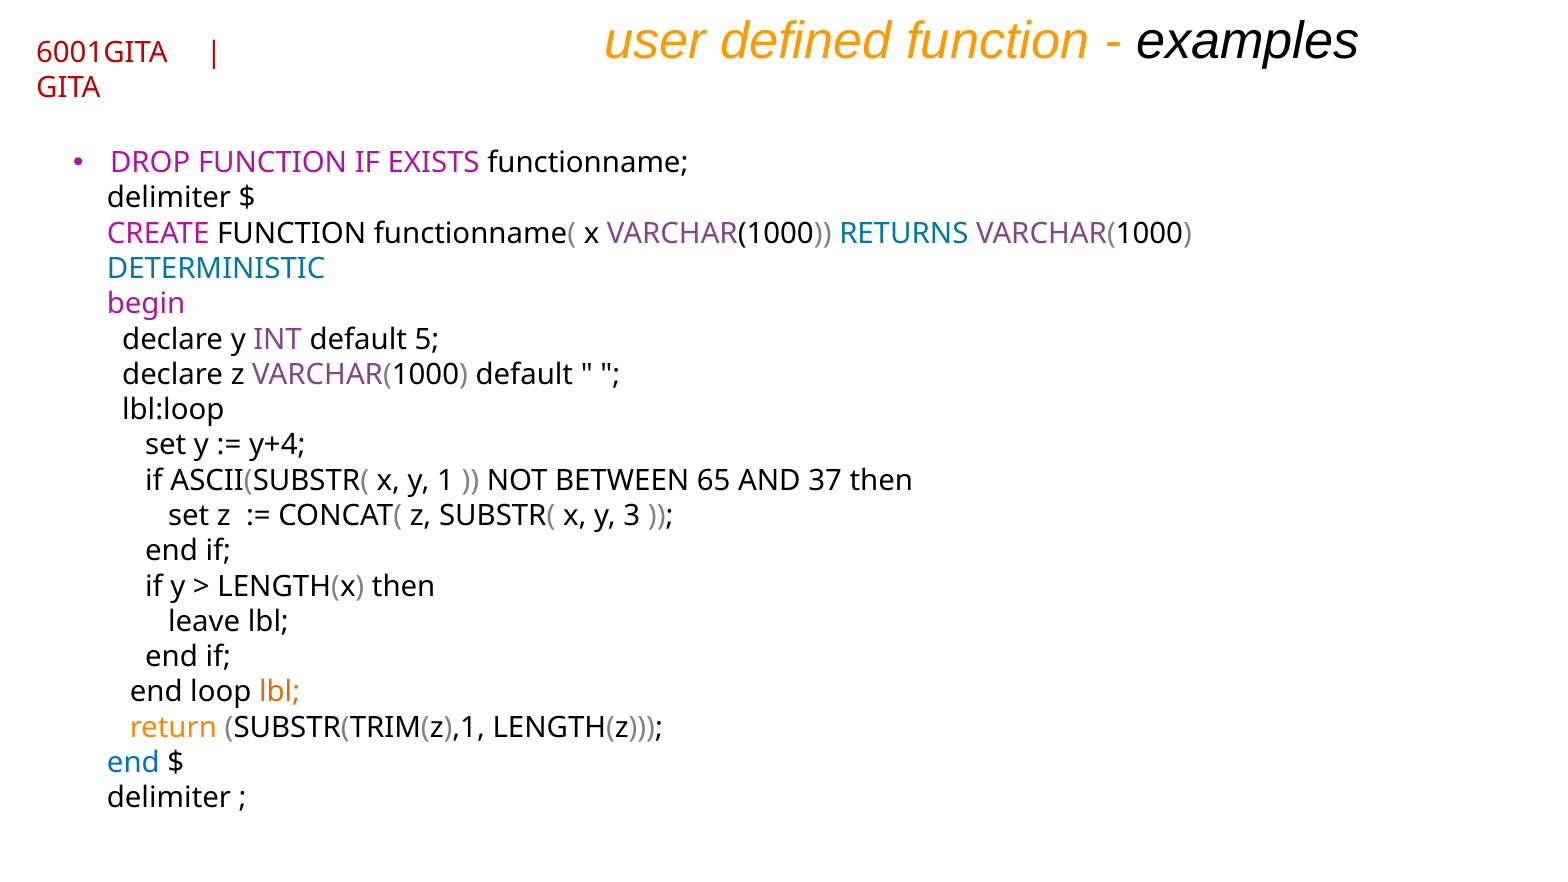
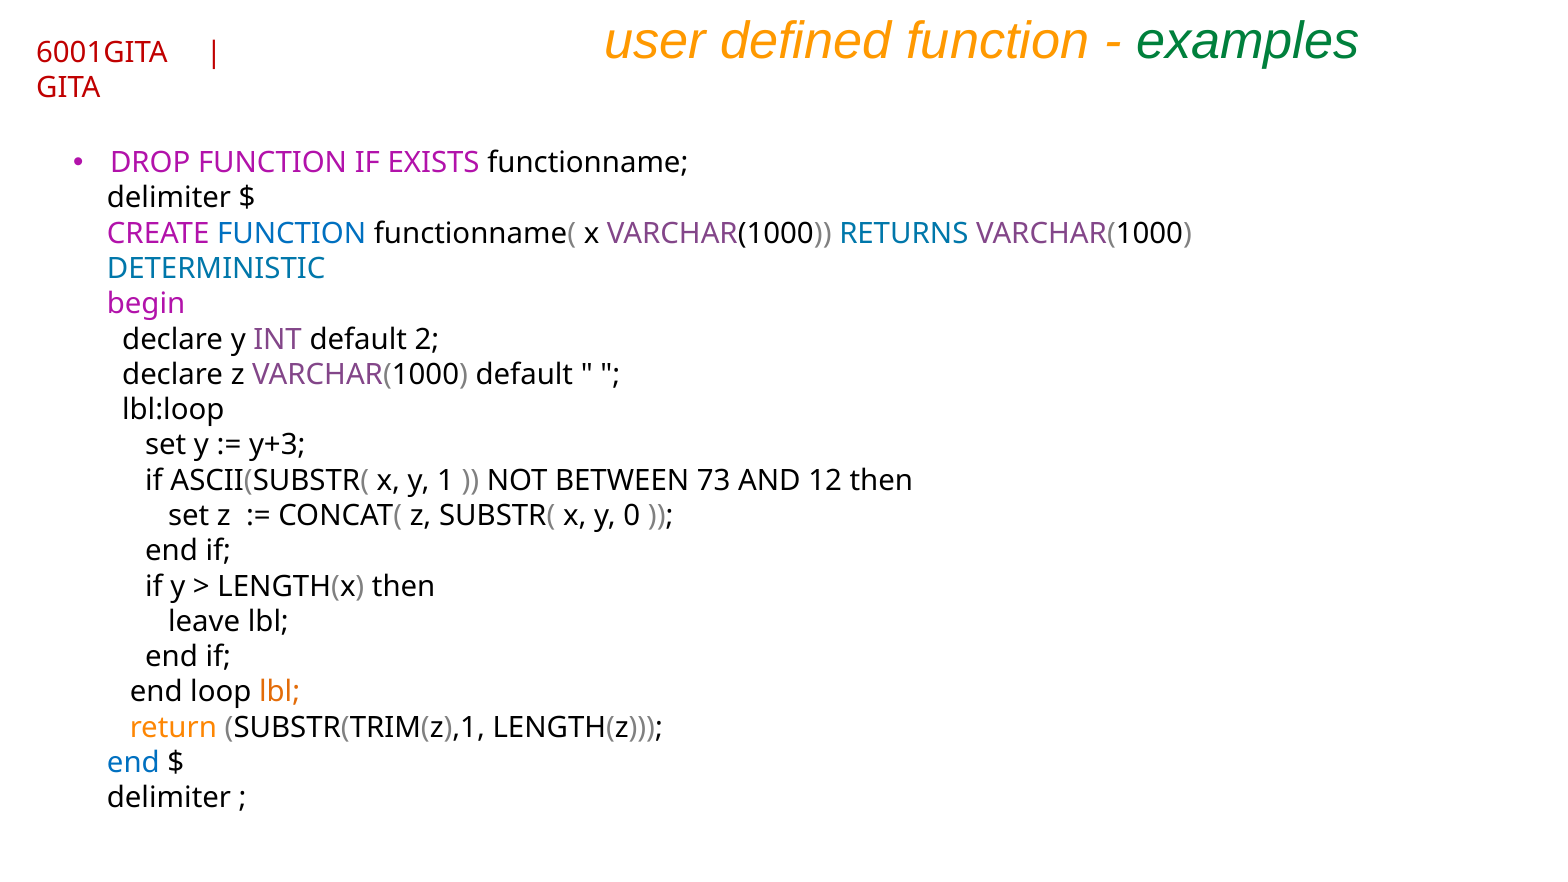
examples colour: black -> green (1248, 41)
FUNCTION colour: black -> blue (292, 234)
5: 5 -> 2 (427, 339)
y+4: y+4 -> y+3 (277, 445)
65: 65 -> 73 (714, 480)
37: 37 -> 12 (825, 480)
3: 3 -> 0 (632, 516)
